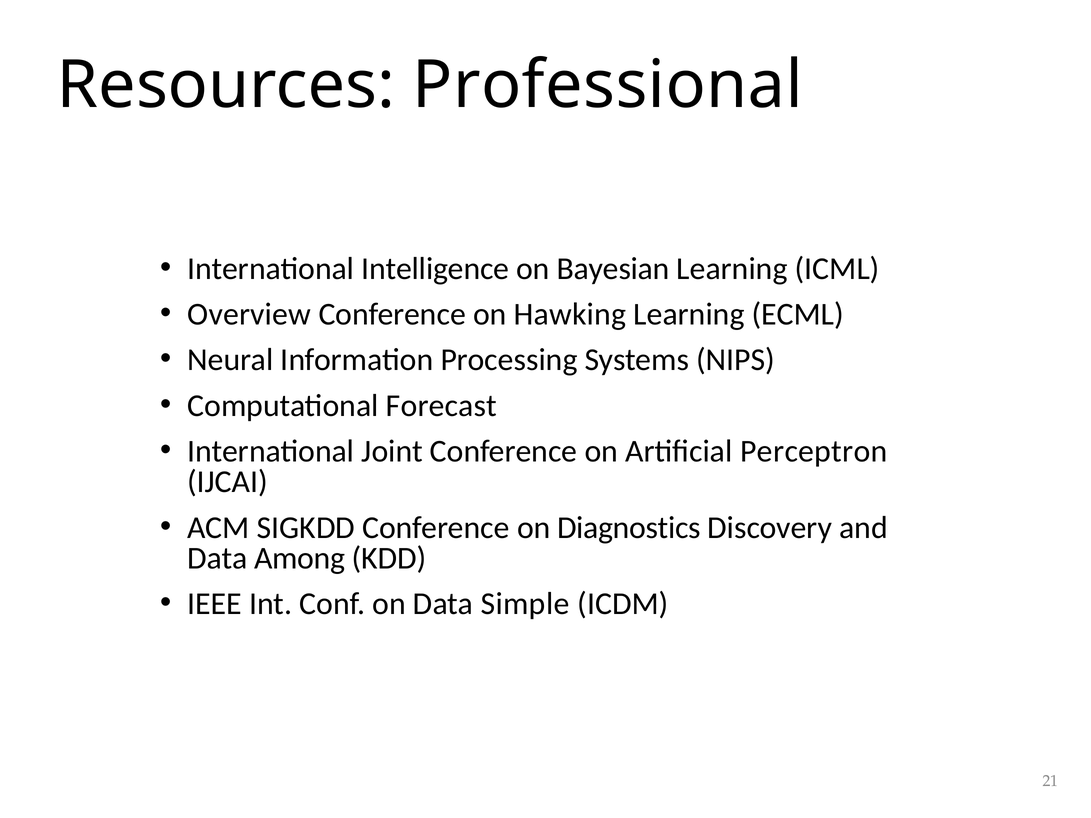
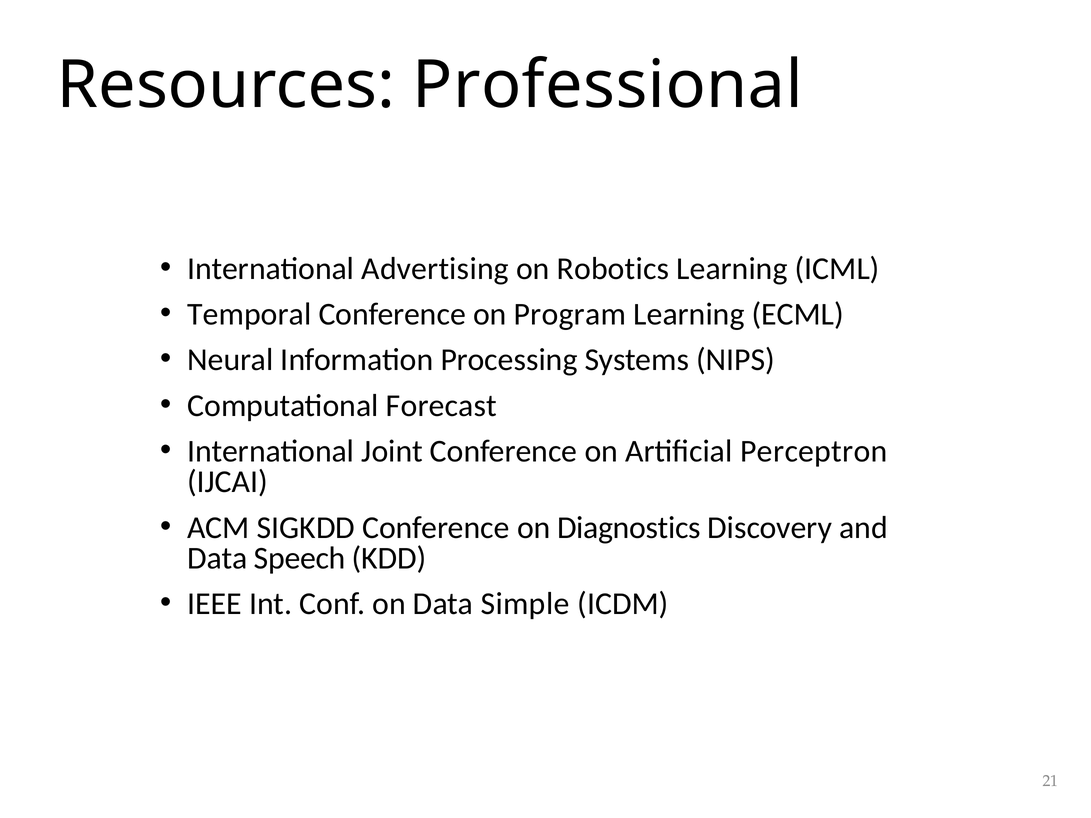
Intelligence: Intelligence -> Advertising (435, 269)
Bayesian: Bayesian -> Robotics (613, 269)
Overview: Overview -> Temporal (249, 314)
Hawking: Hawking -> Program (570, 314)
Among: Among -> Speech (300, 558)
